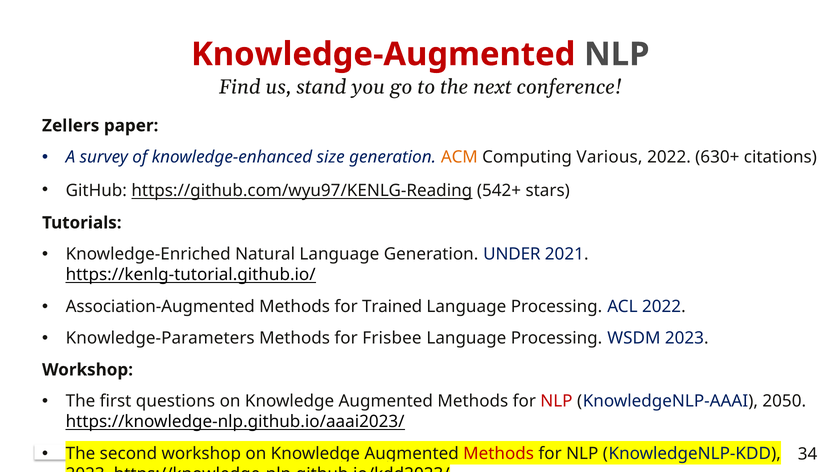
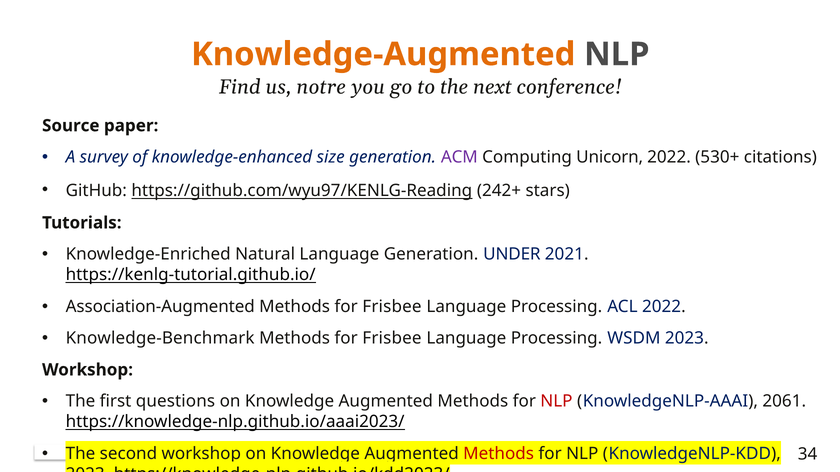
Knowledge-Augmented colour: red -> orange (383, 54)
stand: stand -> notre (321, 87)
Zellers: Zellers -> Source (71, 126)
ACM colour: orange -> purple (459, 157)
Various: Various -> Unicorn (610, 157)
630+: 630+ -> 530+ (717, 157)
542+: 542+ -> 242+ (499, 191)
Trained: Trained -> Frisbee (392, 307)
Knowledge-Parameters: Knowledge-Parameters -> Knowledge-Benchmark (160, 339)
2050: 2050 -> 2061 (784, 402)
